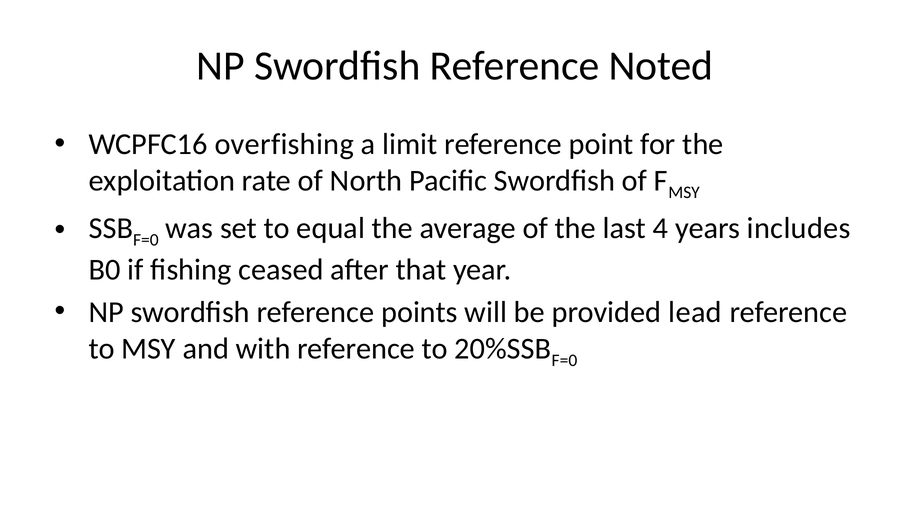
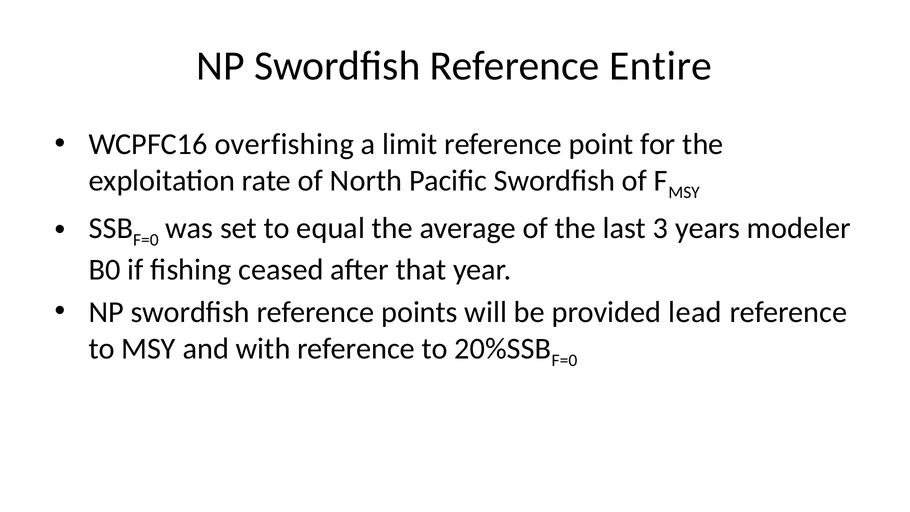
Noted: Noted -> Entire (661, 66)
4: 4 -> 3 (661, 228)
includes: includes -> modeler (799, 228)
